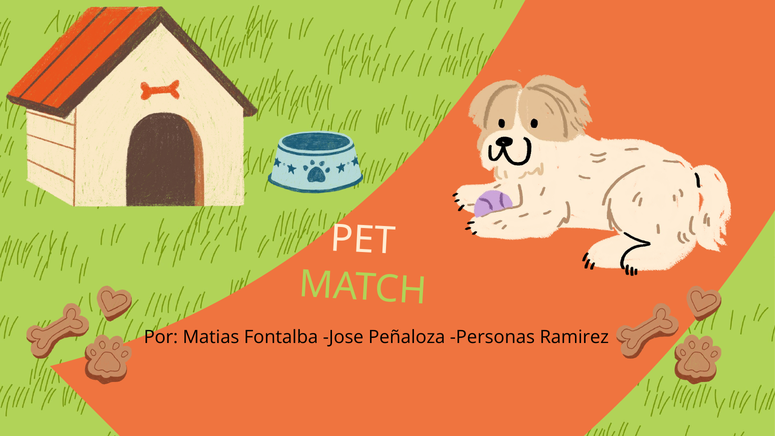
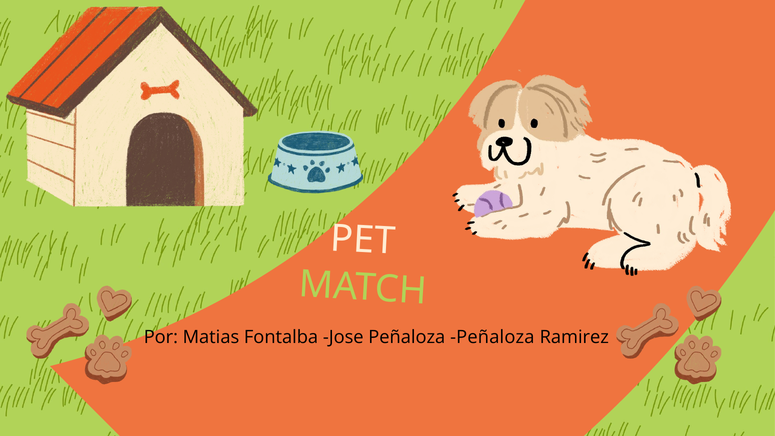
Peñaloza Personas: Personas -> Peñaloza (492, 337)
